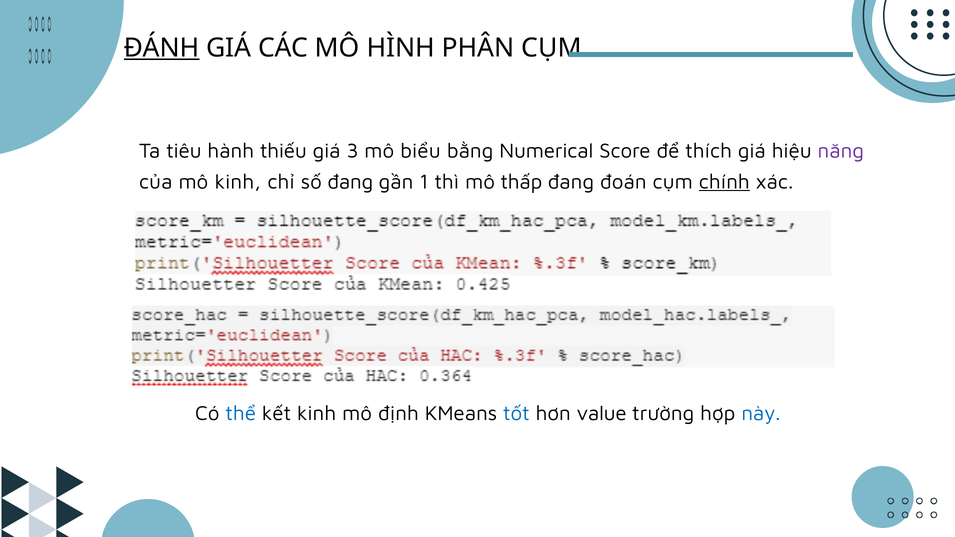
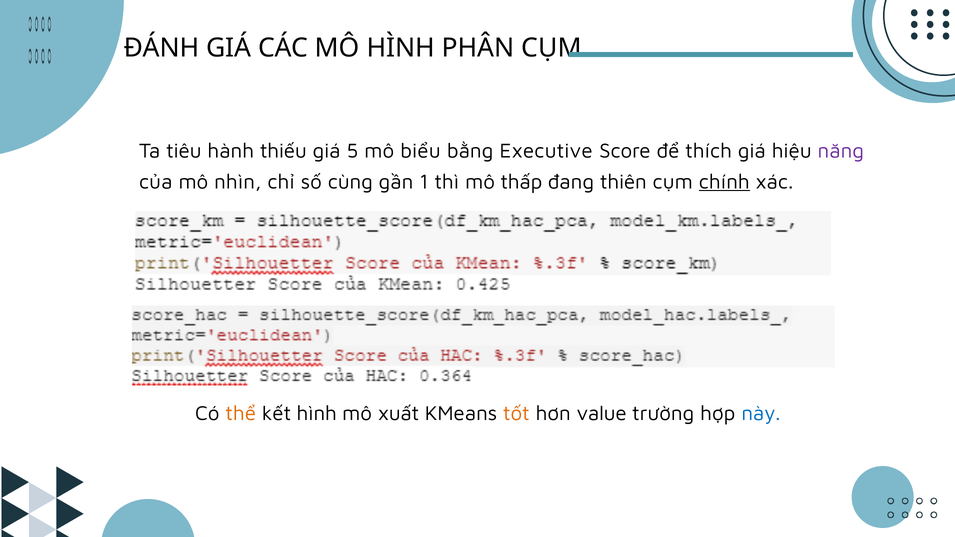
ĐÁNH underline: present -> none (162, 48)
3: 3 -> 5 (352, 151)
Numerical: Numerical -> Executive (546, 151)
mô kinh: kinh -> nhìn (238, 182)
số đang: đang -> cùng (350, 182)
đoán: đoán -> thiên (623, 182)
thể colour: blue -> orange (241, 414)
kết kinh: kinh -> hình (317, 414)
định: định -> xuất (399, 414)
tốt colour: blue -> orange (516, 414)
